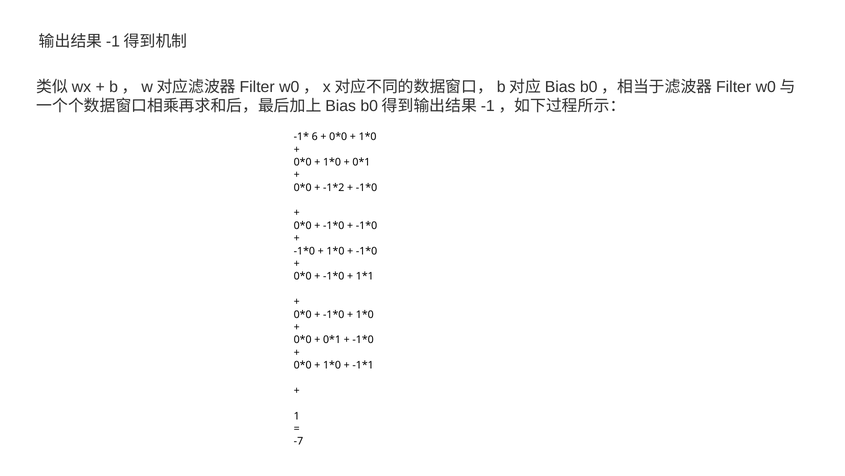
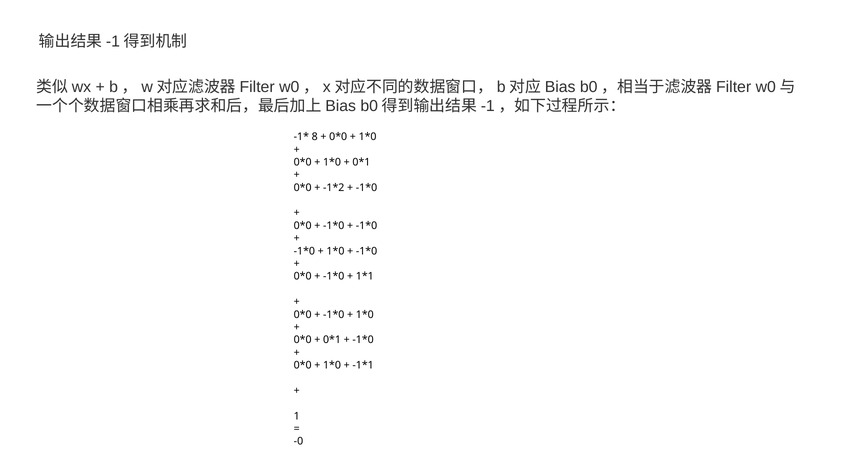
6: 6 -> 8 (315, 137)
-7: -7 -> -0 (298, 441)
